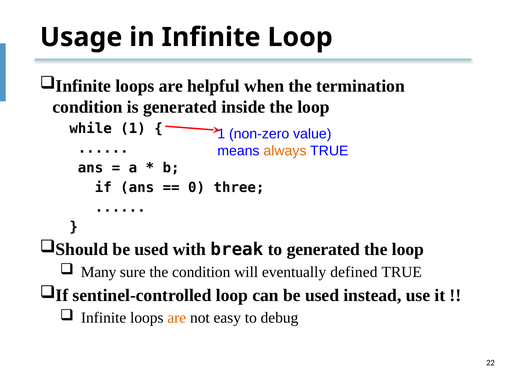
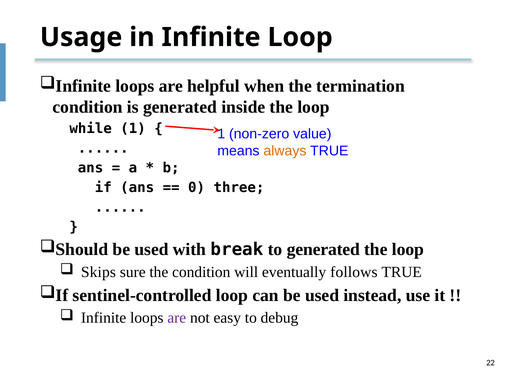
Many: Many -> Skips (98, 272)
defined: defined -> follows (354, 272)
are colour: orange -> purple (177, 318)
